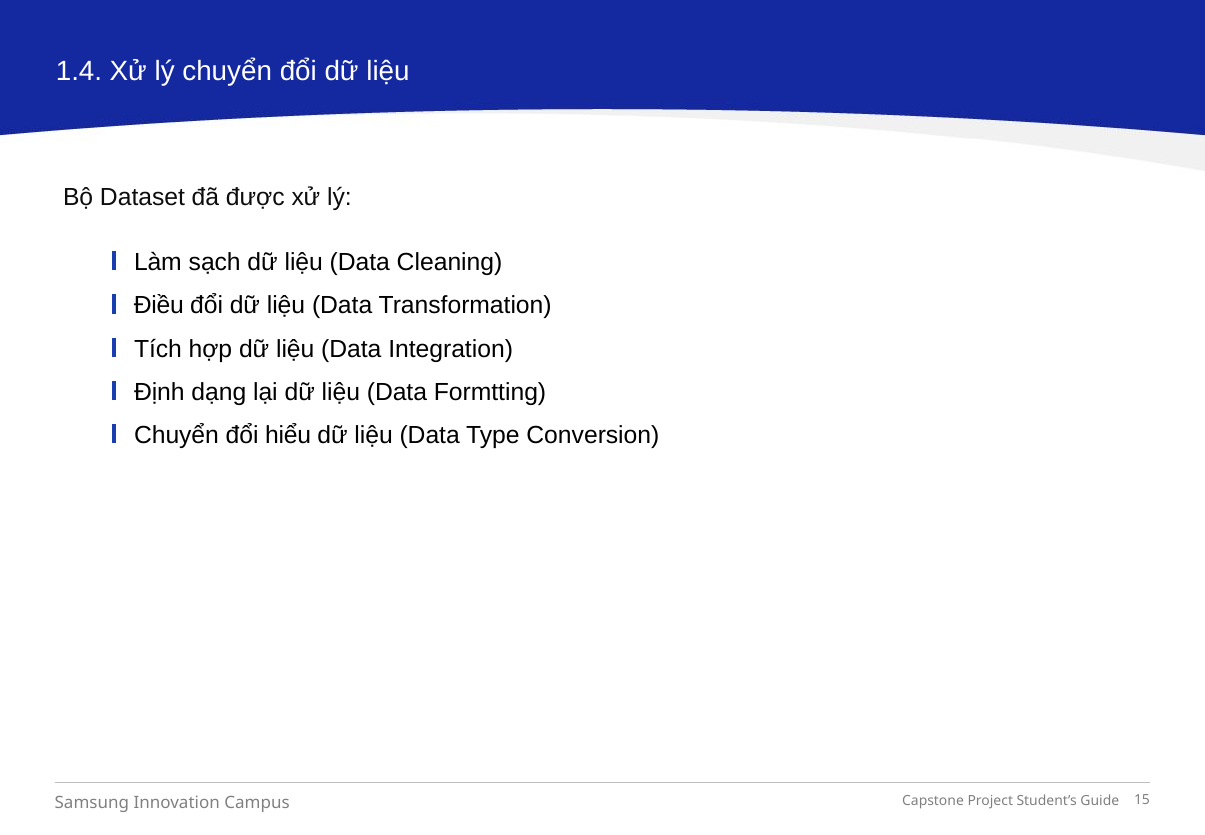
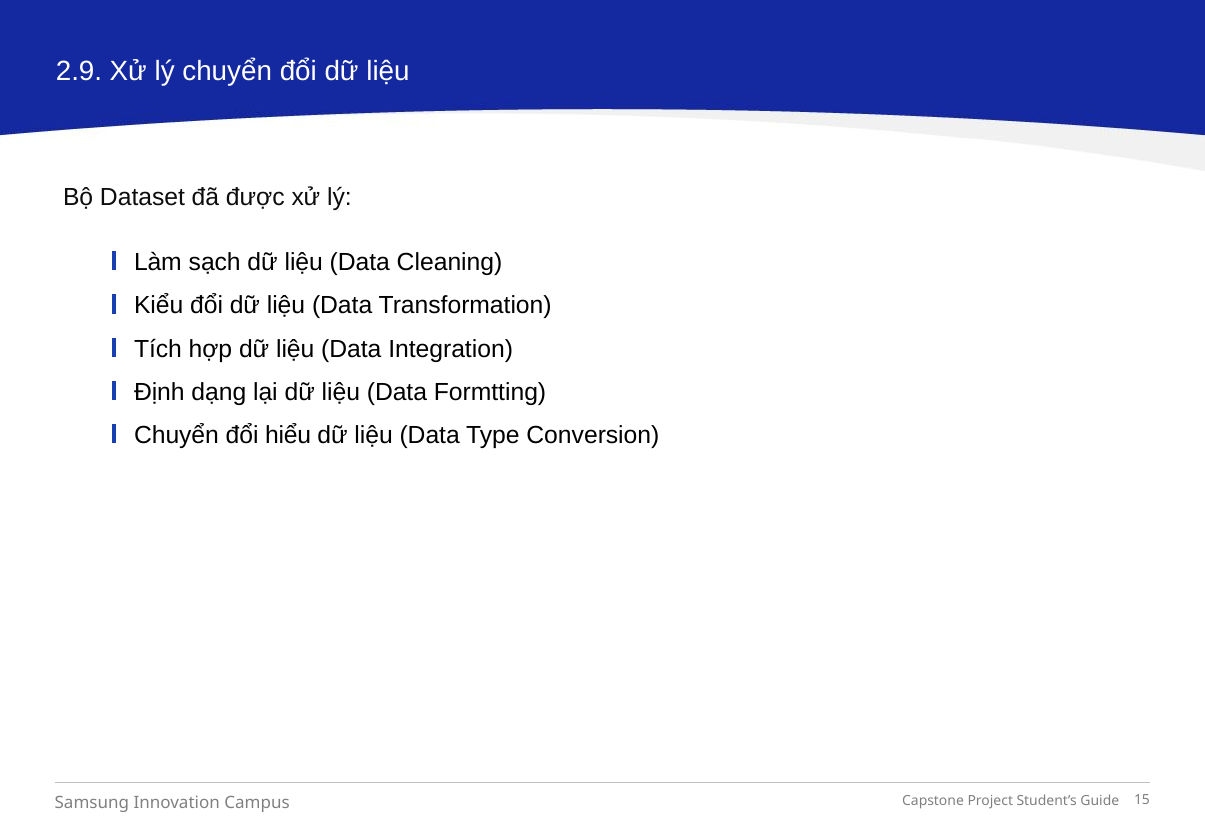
1.4: 1.4 -> 2.9 (79, 71)
Điều: Điều -> Kiểu (159, 306)
